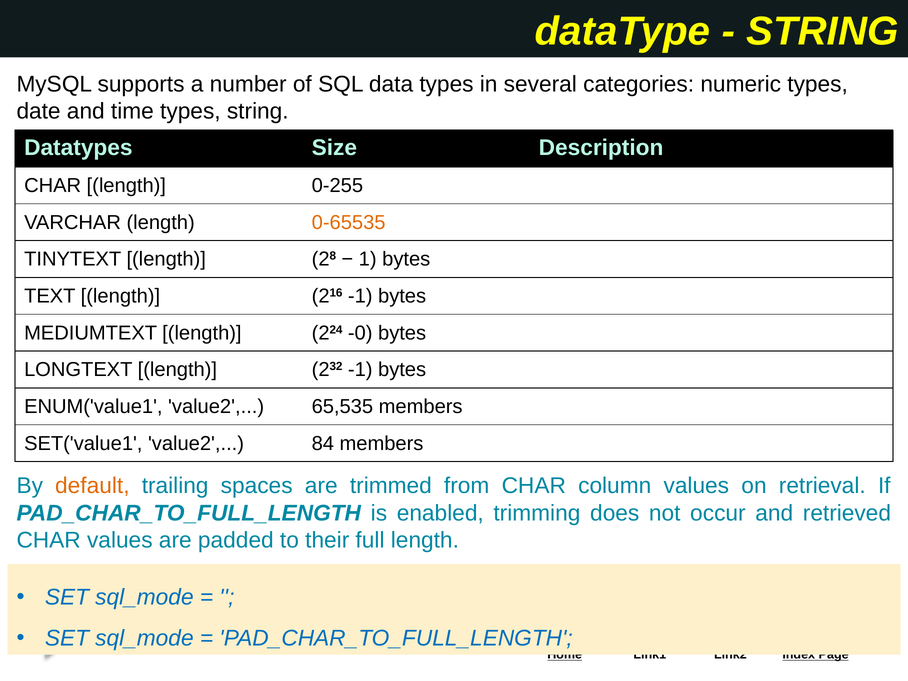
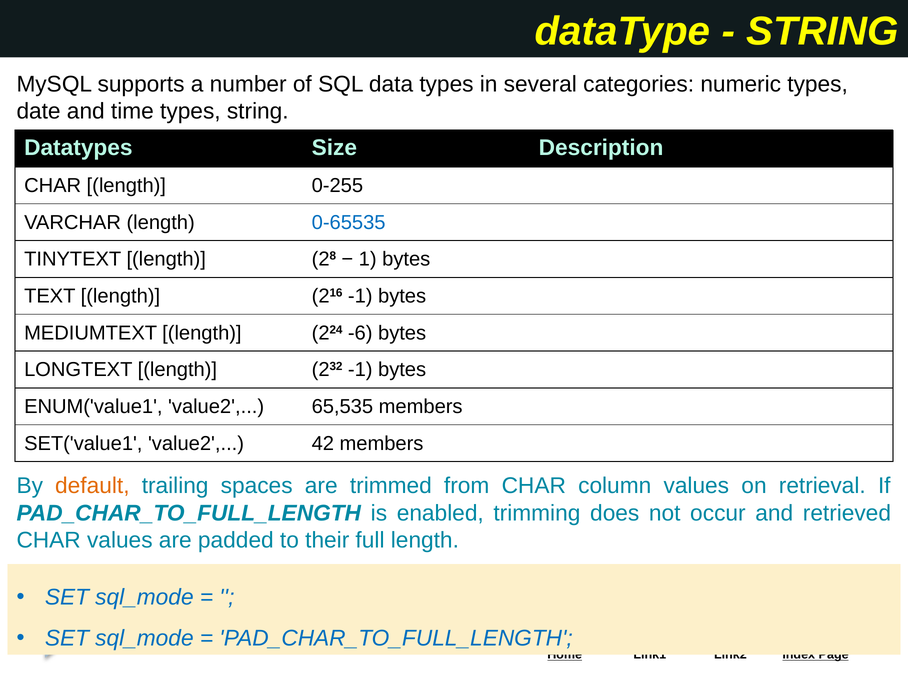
0-65535 colour: orange -> blue (349, 222)
-0: -0 -> -6 (360, 333)
84: 84 -> 42 (323, 443)
